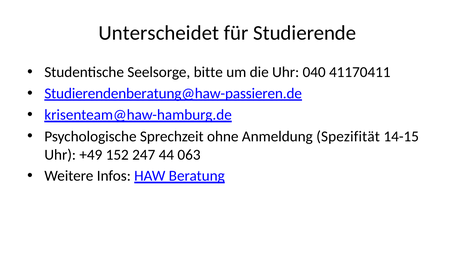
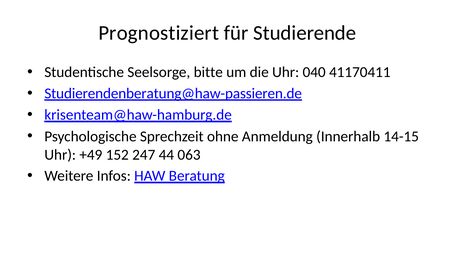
Unterscheidet: Unterscheidet -> Prognostiziert (159, 33)
Spezifität: Spezifität -> Innerhalb (348, 136)
